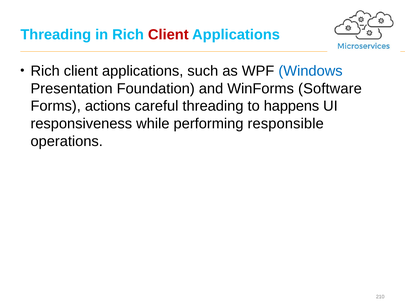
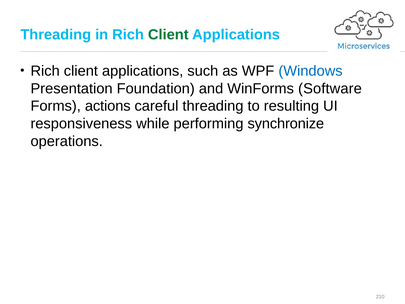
Client colour: red -> green (168, 35)
happens: happens -> resulting (291, 106)
responsible: responsible -> synchronize (286, 124)
